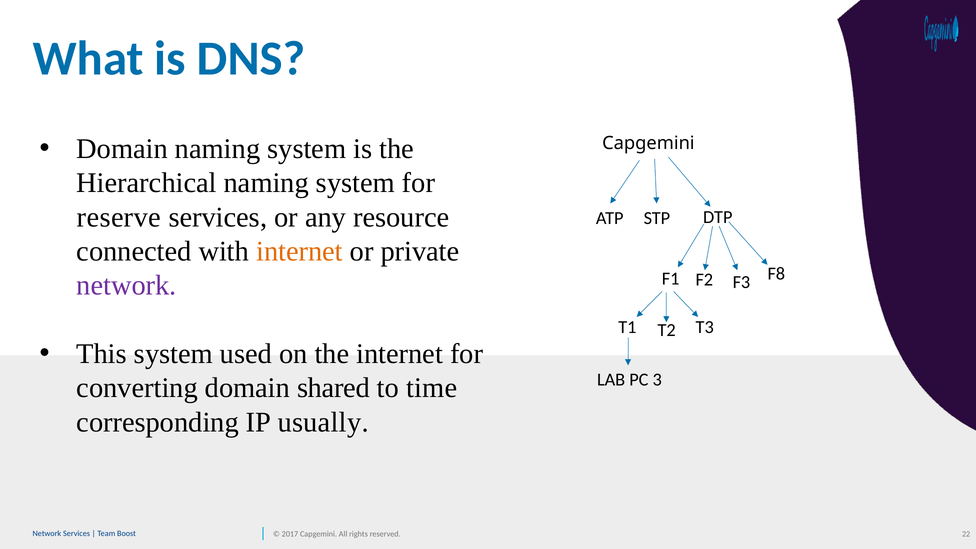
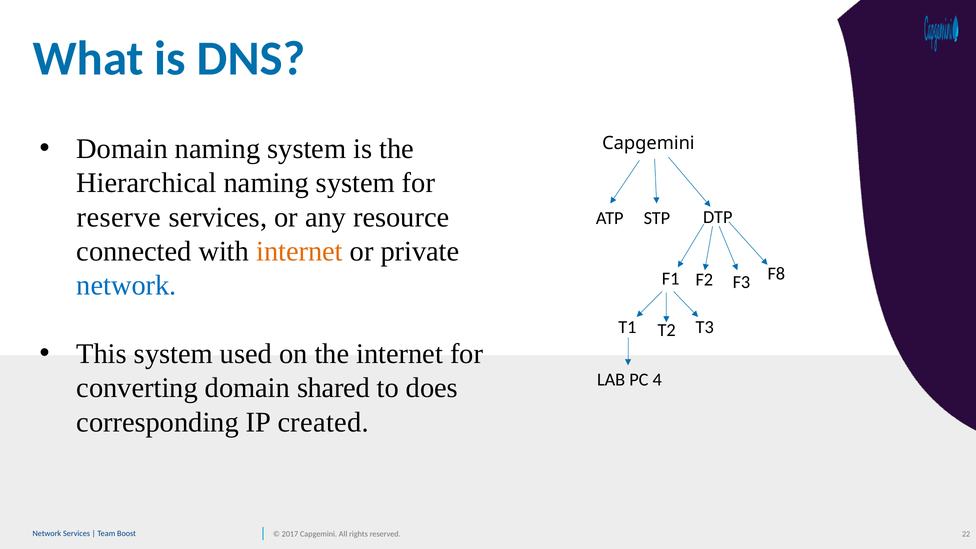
network colour: purple -> blue (127, 285)
3: 3 -> 4 (657, 380)
time: time -> does (432, 388)
usually: usually -> created (323, 422)
